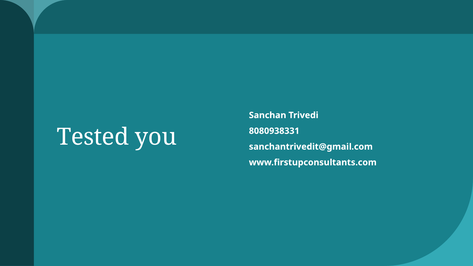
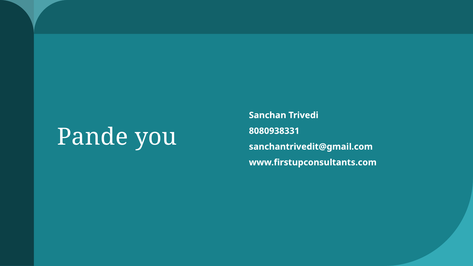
Tested: Tested -> Pande (93, 137)
